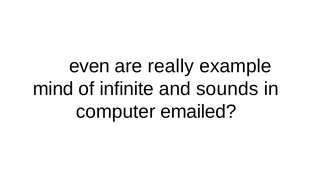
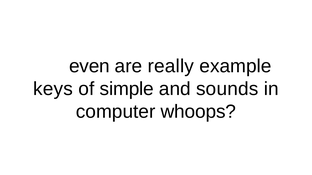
mind: mind -> keys (53, 89)
infinite: infinite -> simple (127, 89)
emailed: emailed -> whoops (198, 112)
